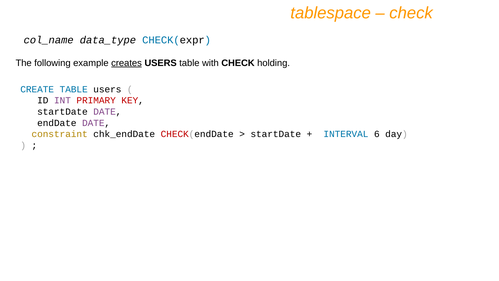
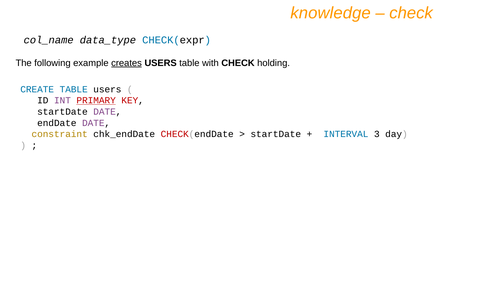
tablespace: tablespace -> knowledge (331, 13)
PRIMARY underline: none -> present (96, 100)
6: 6 -> 3 (377, 134)
